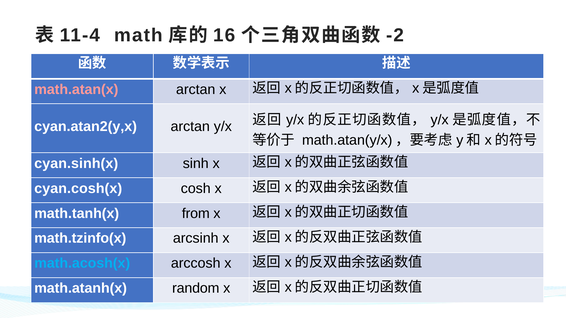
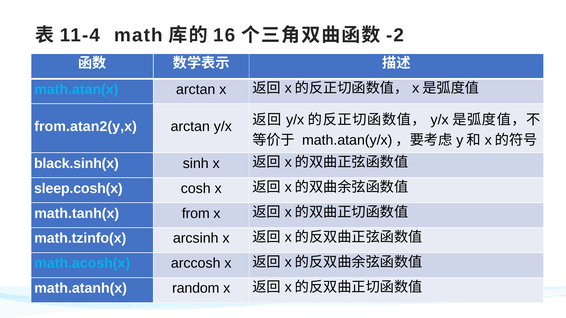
math.atan(x colour: pink -> light blue (76, 90)
cyan.atan2(y,x: cyan.atan2(y,x -> from.atan2(y,x (86, 127)
cyan.sinh(x: cyan.sinh(x -> black.sinh(x (76, 164)
cyan.cosh(x: cyan.cosh(x -> sleep.cosh(x (78, 189)
